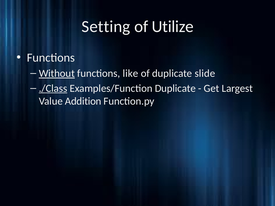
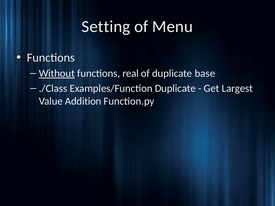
Utilize: Utilize -> Menu (173, 27)
like: like -> real (131, 73)
slide: slide -> base (205, 73)
./Class underline: present -> none (53, 88)
